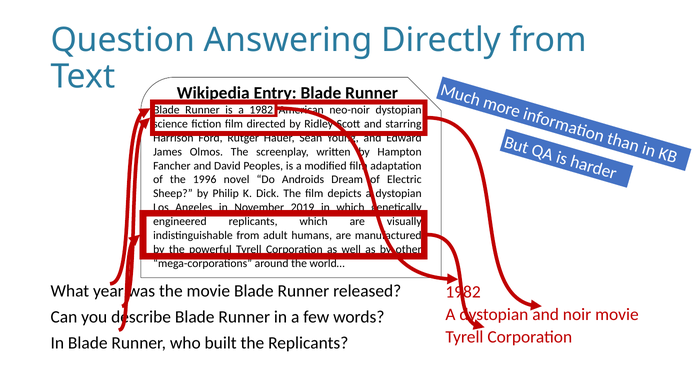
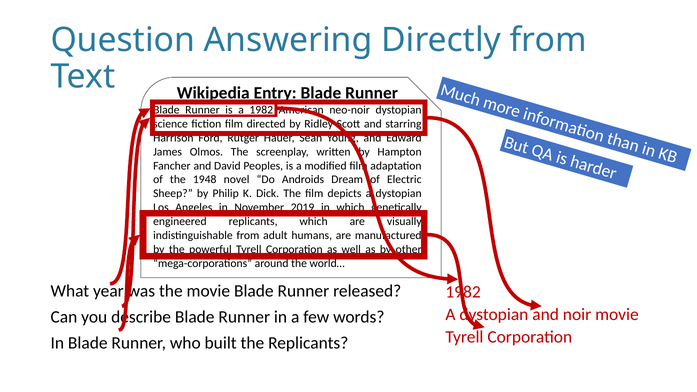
1996: 1996 -> 1948 (205, 180)
